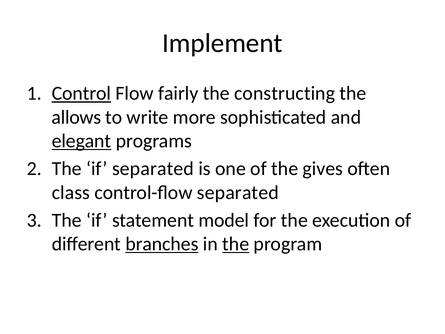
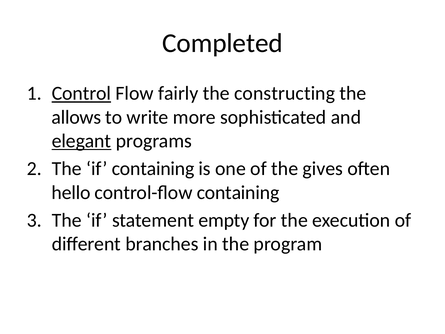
Implement: Implement -> Completed (222, 43)
if separated: separated -> containing (153, 169)
class: class -> hello (71, 192)
control-flow separated: separated -> containing (238, 192)
model: model -> empty (224, 220)
branches underline: present -> none (162, 244)
the underline: present -> none (236, 244)
